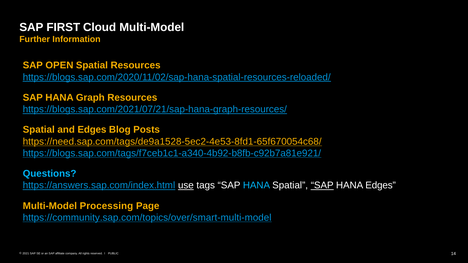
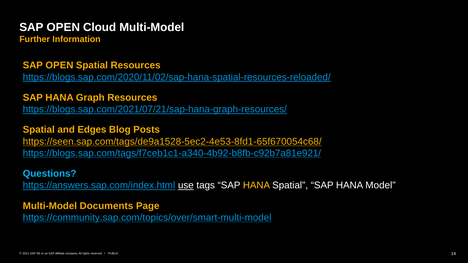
FIRST: FIRST -> OPEN (63, 27)
https://need.sap.com/tags/de9a1528-5ec2-4e53-8fd1-65f670054c68/: https://need.sap.com/tags/de9a1528-5ec2-4e53-8fd1-65f670054c68/ -> https://seen.sap.com/tags/de9a1528-5ec2-4e53-8fd1-65f670054c68/ (172, 142)
HANA colour: light blue -> yellow (256, 186)
SAP underline: present -> none (322, 186)
HANA Edges: Edges -> Model (381, 186)
Processing: Processing -> Documents (106, 206)
